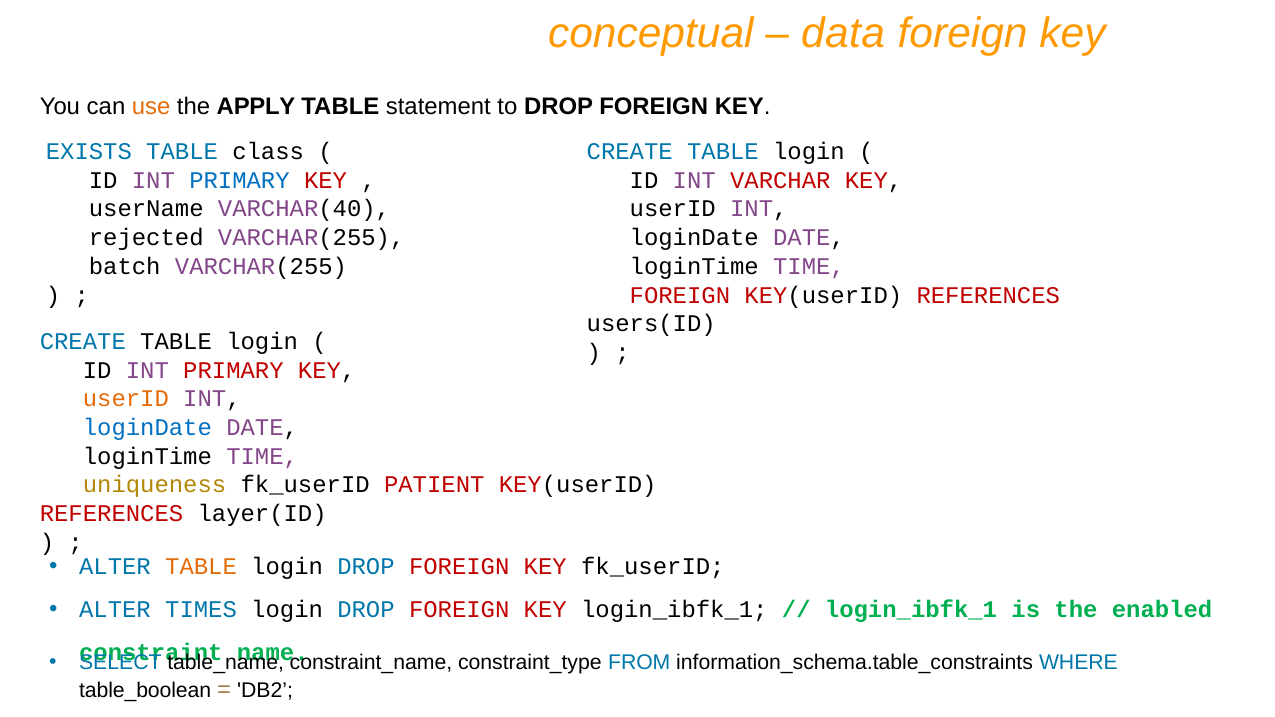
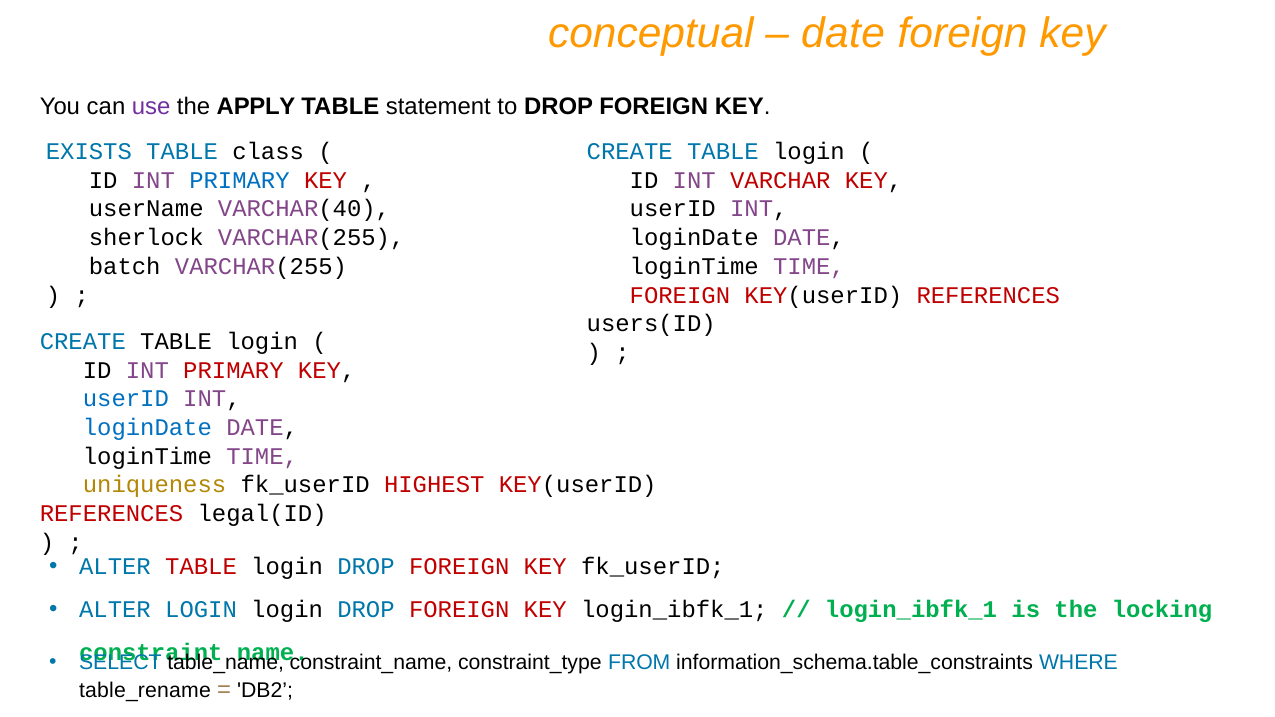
data: data -> date (843, 33)
use colour: orange -> purple (151, 106)
rejected: rejected -> sherlock (146, 238)
userID colour: orange -> blue (126, 399)
PATIENT: PATIENT -> HIGHEST (434, 485)
layer(ID: layer(ID -> legal(ID (262, 514)
TABLE colour: orange -> red (201, 567)
ALTER TIMES: TIMES -> LOGIN (201, 610)
enabled: enabled -> locking (1162, 610)
table_boolean: table_boolean -> table_rename (145, 691)
